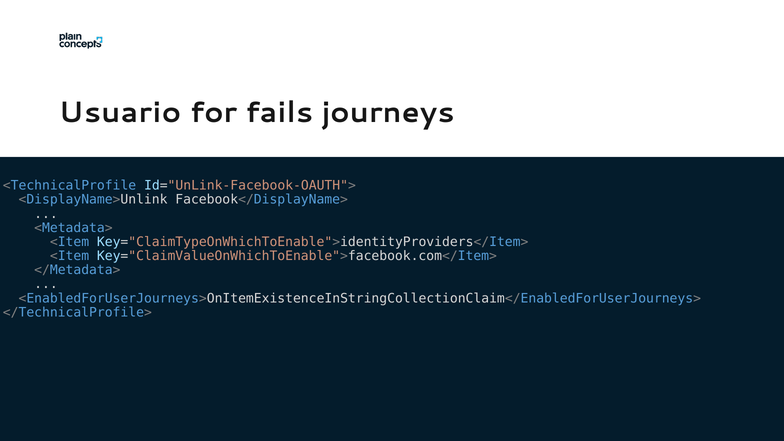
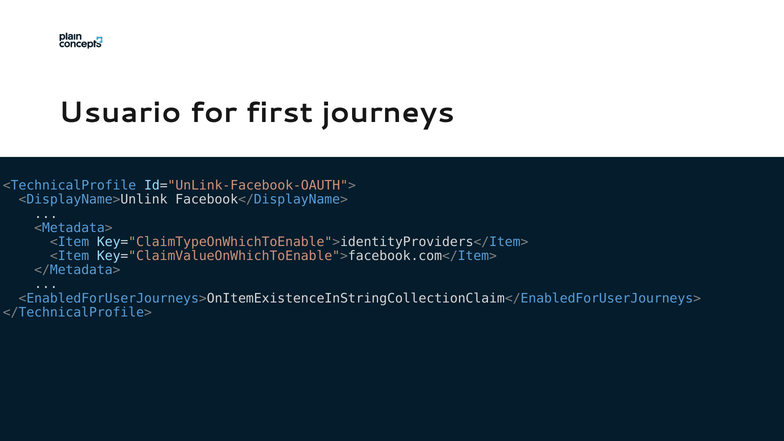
fails: fails -> first (279, 113)
